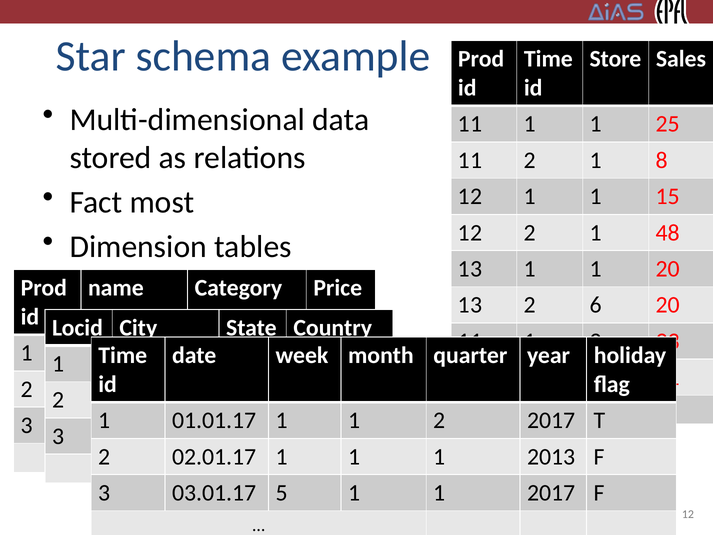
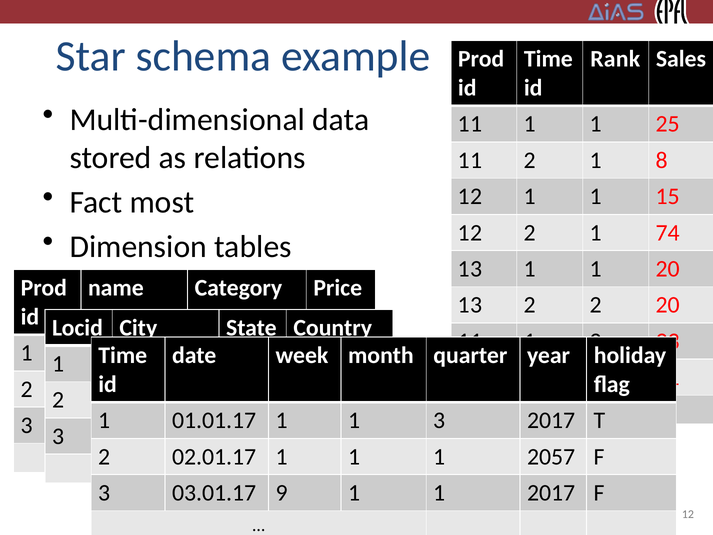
Store: Store -> Rank (615, 59)
48: 48 -> 74 (668, 233)
13 2 6: 6 -> 2 (596, 305)
2: 2 -> 3 (439, 420)
2013: 2013 -> 2057 (551, 456)
5: 5 -> 9 (282, 493)
